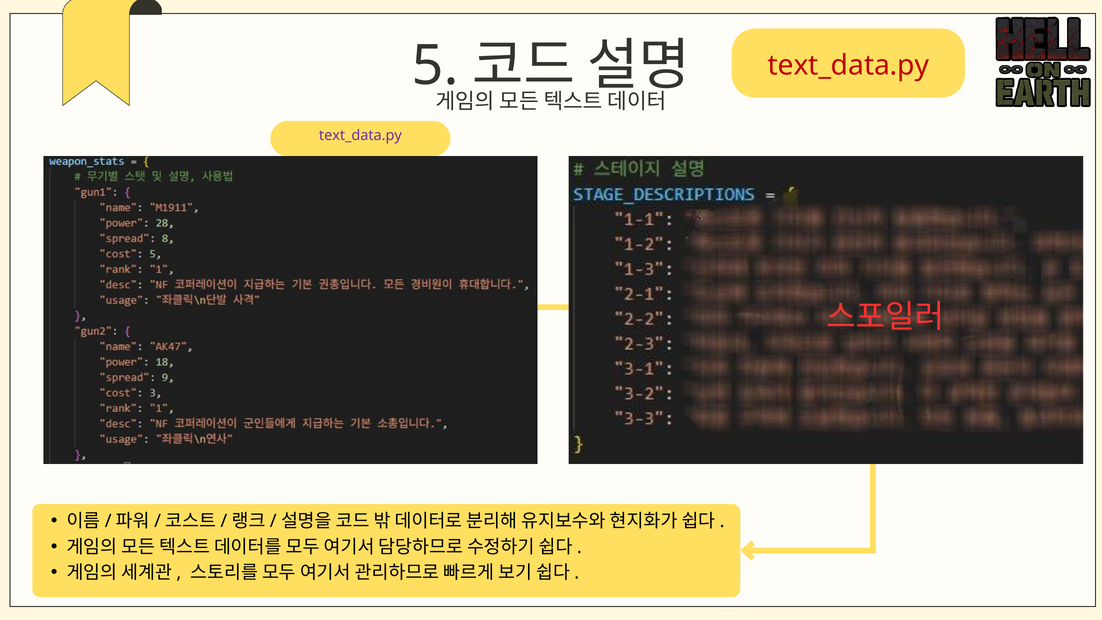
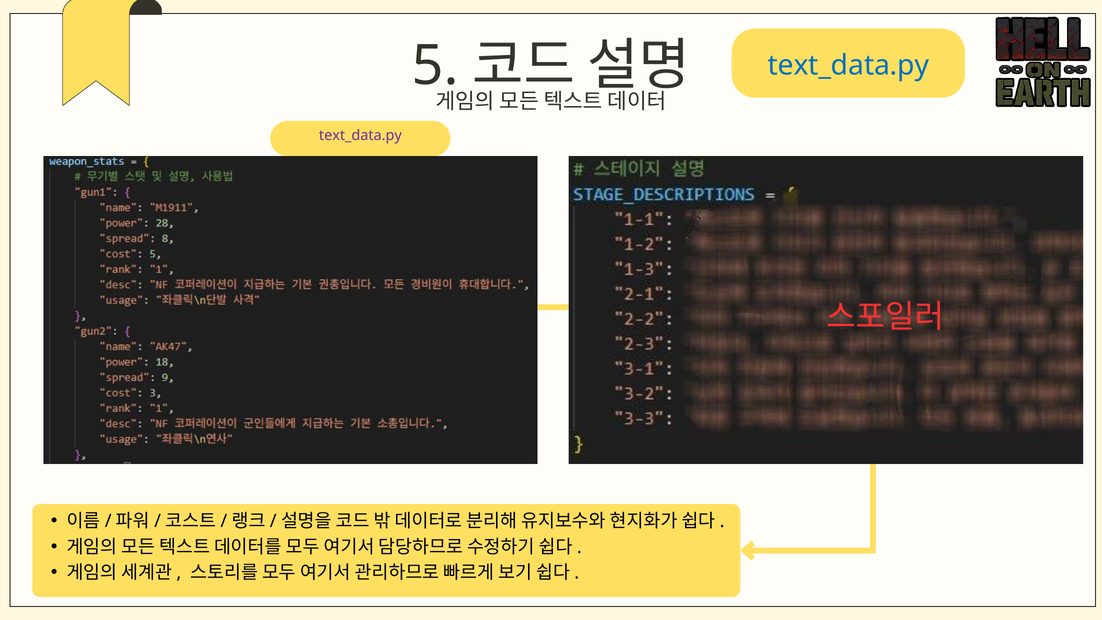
text_data.py colour: red -> blue (848, 66)
